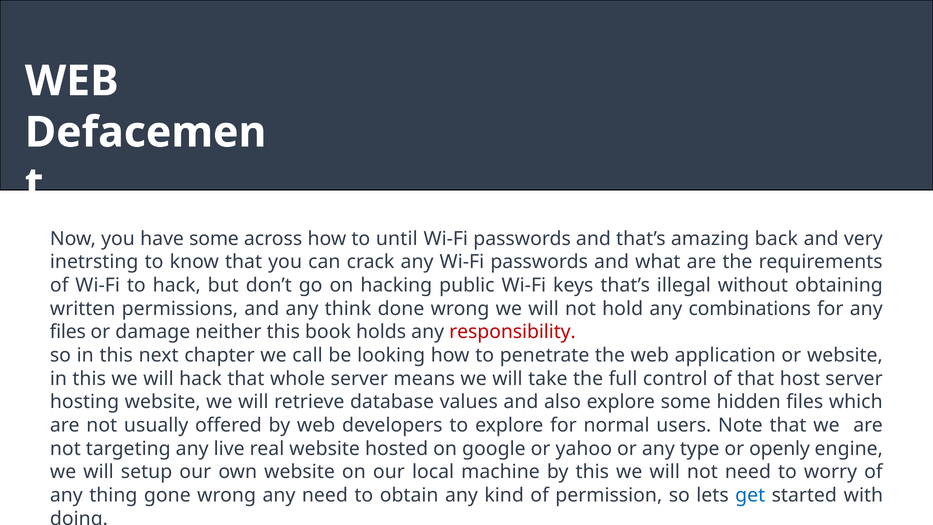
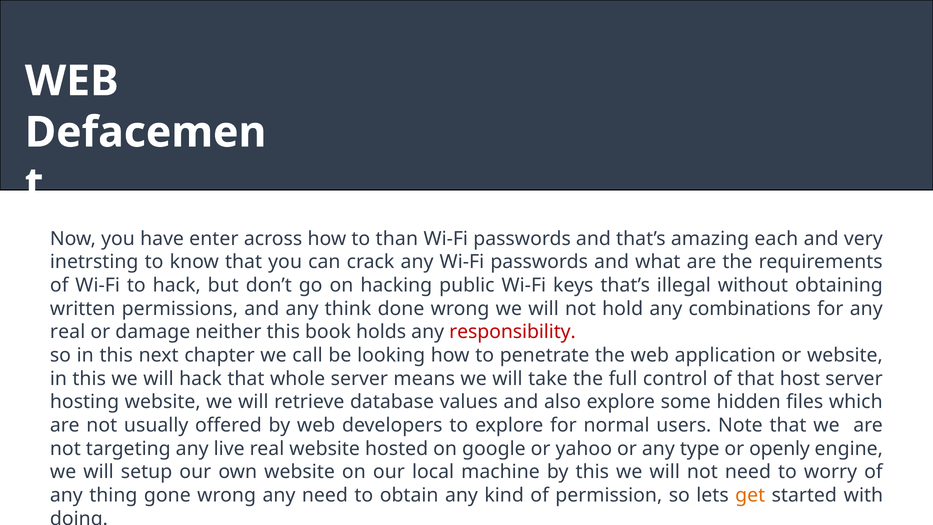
have some: some -> enter (214, 239)
until: until -> than (397, 239)
back: back -> each (776, 239)
files: files -> real (68, 332)
get colour: blue -> orange (750, 495)
